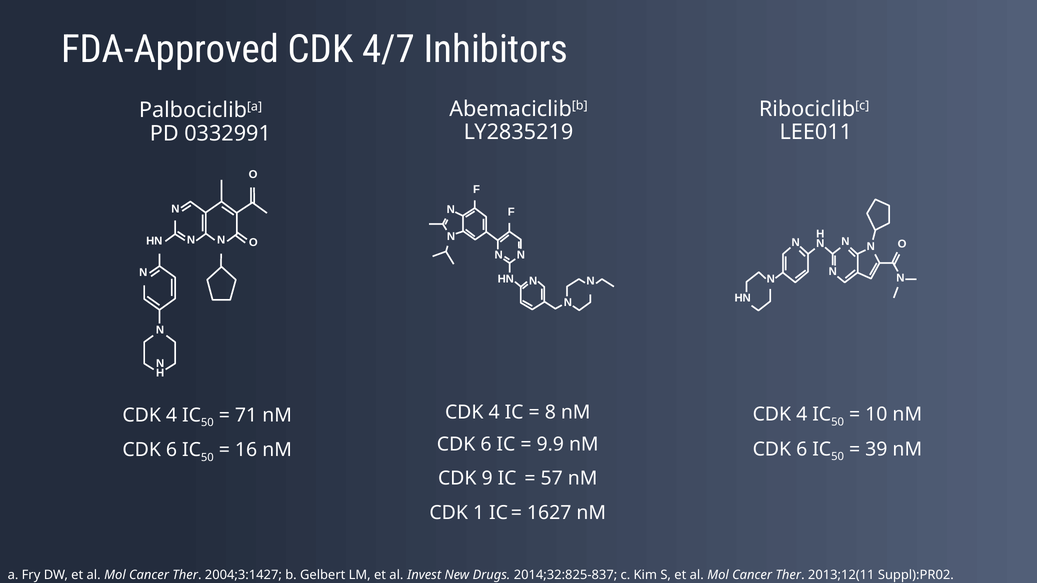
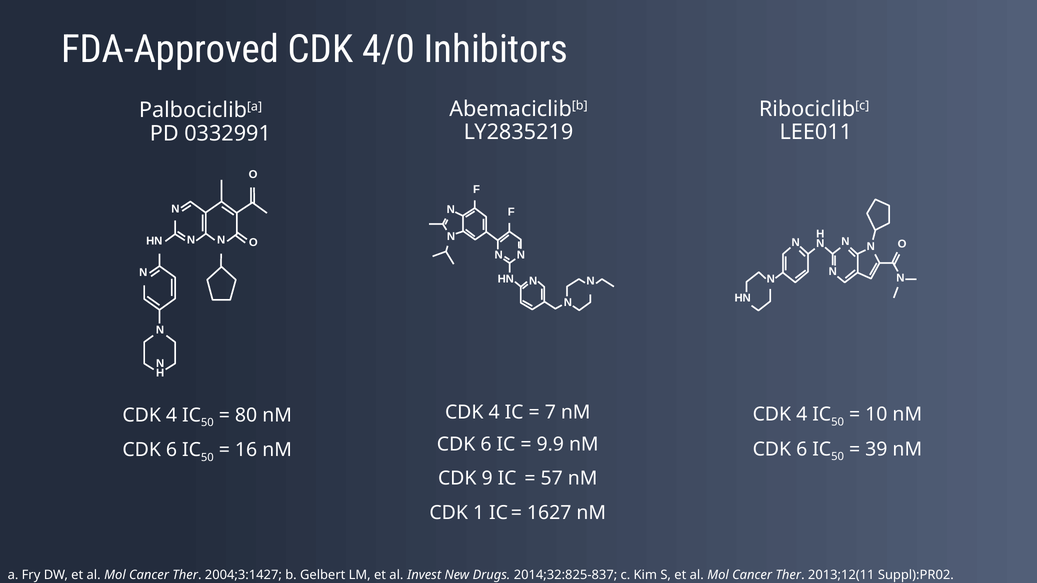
4/7: 4/7 -> 4/0 (388, 50)
8: 8 -> 7 (550, 413)
71: 71 -> 80 (246, 415)
